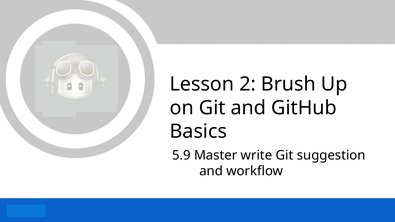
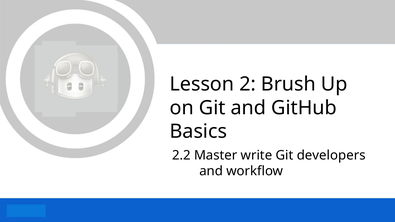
5.9: 5.9 -> 2.2 (181, 156)
suggestion: suggestion -> developers (331, 156)
